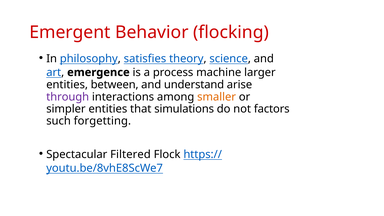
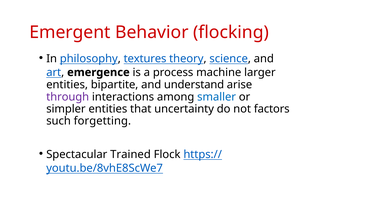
satisfies: satisfies -> textures (145, 59)
between: between -> bipartite (115, 85)
smaller colour: orange -> blue (217, 97)
simulations: simulations -> uncertainty (184, 109)
Filtered: Filtered -> Trained (130, 154)
